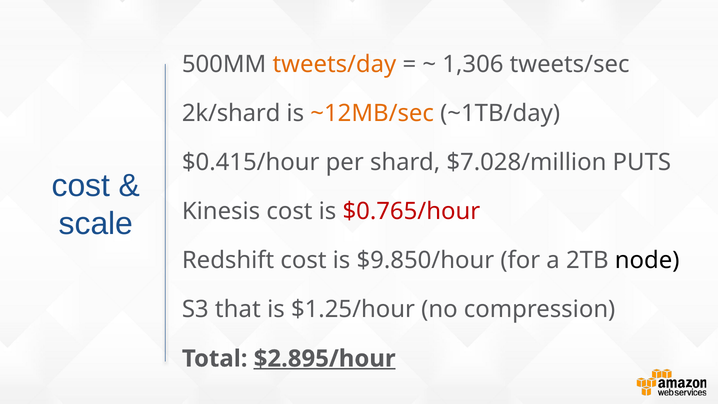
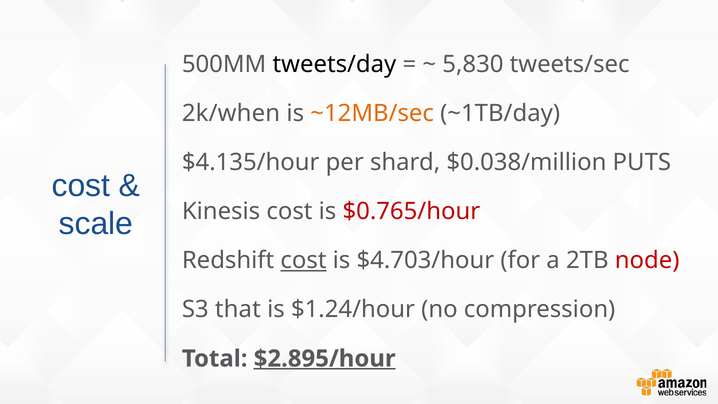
tweets/day colour: orange -> black (334, 64)
1,306: 1,306 -> 5,830 (473, 64)
2k/shard: 2k/shard -> 2k/when (231, 113)
$0.415/hour: $0.415/hour -> $4.135/hour (251, 162)
$7.028/million: $7.028/million -> $0.038/million (526, 162)
cost underline: none -> present (303, 260)
$9.850/hour: $9.850/hour -> $4.703/hour (425, 260)
node colour: black -> red (647, 260)
$1.25/hour: $1.25/hour -> $1.24/hour (353, 309)
